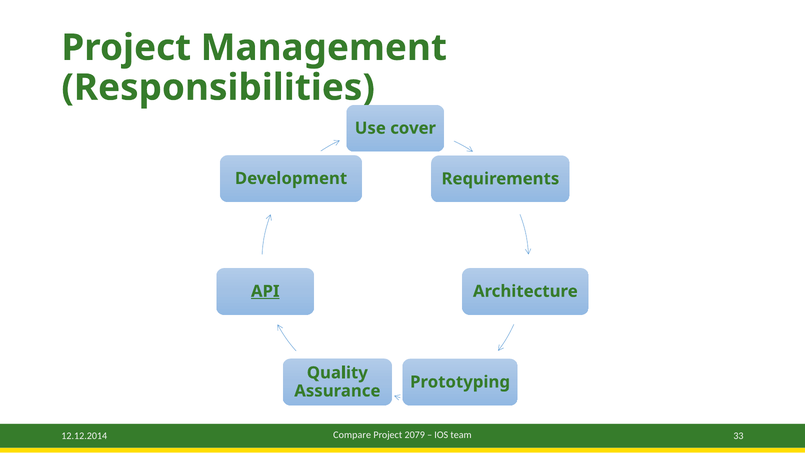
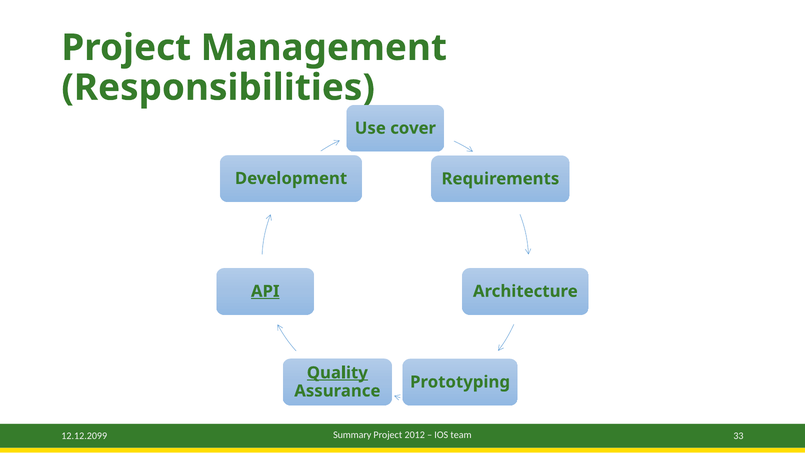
Quality underline: none -> present (337, 373)
Compare: Compare -> Summary (352, 435)
2079: 2079 -> 2012 (415, 435)
12.12.2014: 12.12.2014 -> 12.12.2099 (84, 436)
